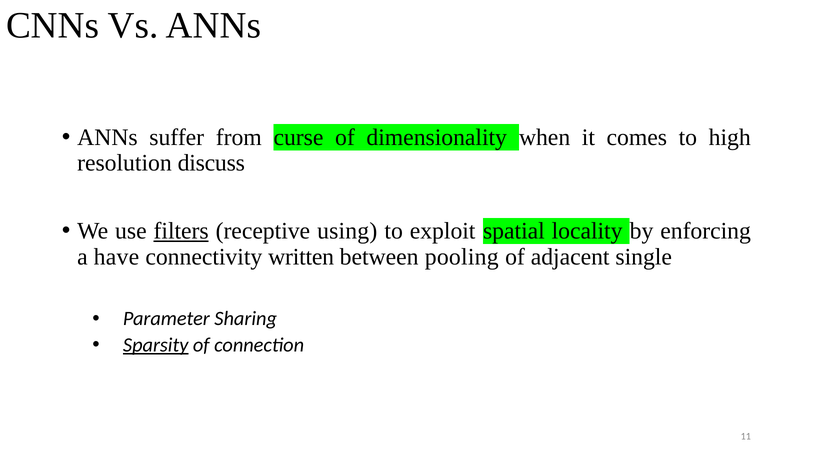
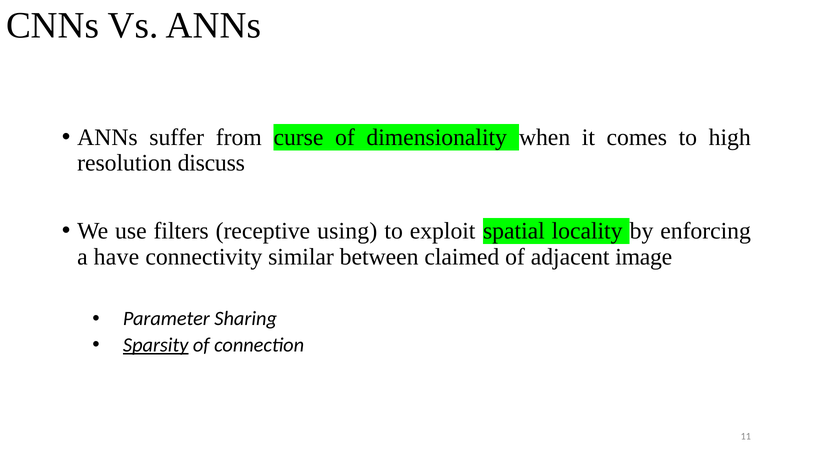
filters underline: present -> none (181, 231)
written: written -> similar (301, 257)
pooling: pooling -> claimed (462, 257)
single: single -> image (644, 257)
